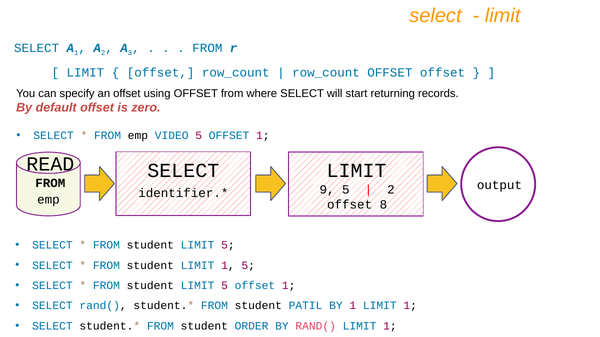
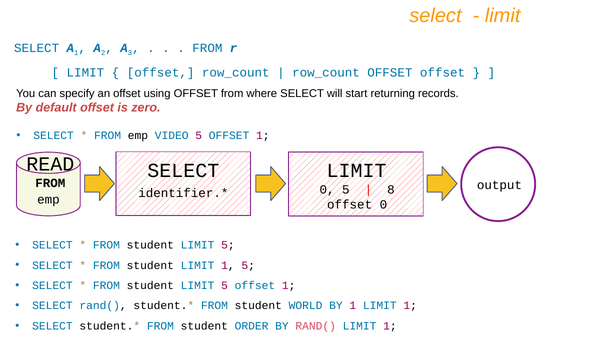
9: 9 -> 0 (327, 190)
2: 2 -> 8 (391, 190)
offset 8: 8 -> 0 (383, 205)
PATIL: PATIL -> WORLD (306, 306)
